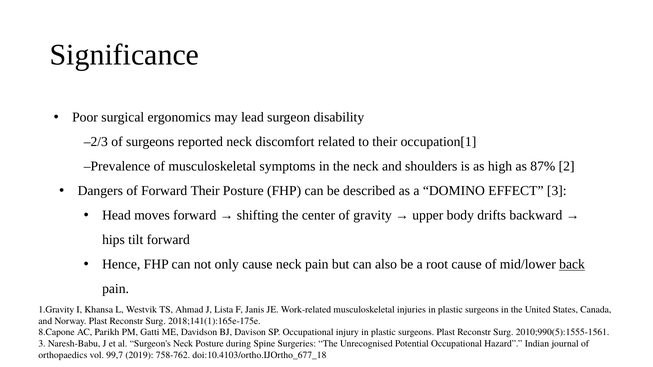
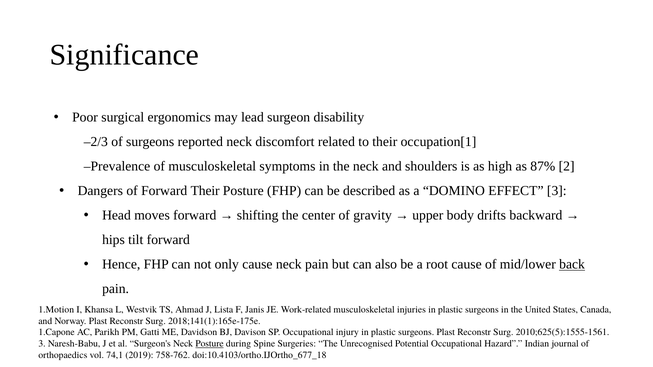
1.Gravity: 1.Gravity -> 1.Motion (56, 310)
8.Capone: 8.Capone -> 1.Capone (57, 333)
2010;990(5):1555‐1561: 2010;990(5):1555‐1561 -> 2010;625(5):1555‐1561 (563, 333)
Posture underline: none -> present (210, 344)
99,7: 99,7 -> 74,1 (115, 355)
